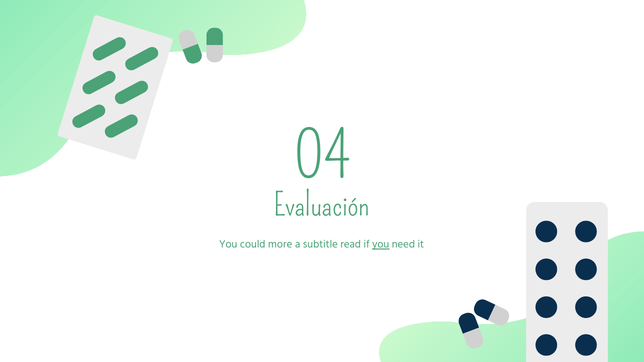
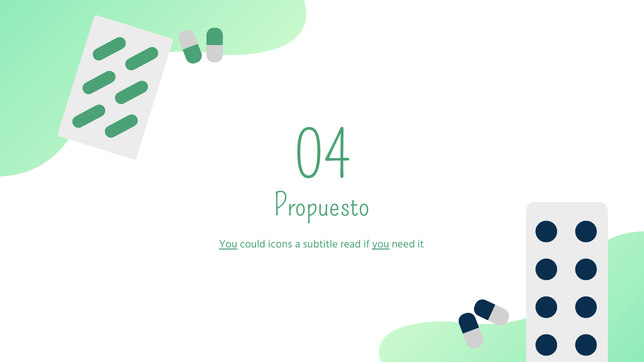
Evaluación: Evaluación -> Propuesto (322, 206)
You underline: none -> present (228, 245)
more: more -> icons (280, 245)
